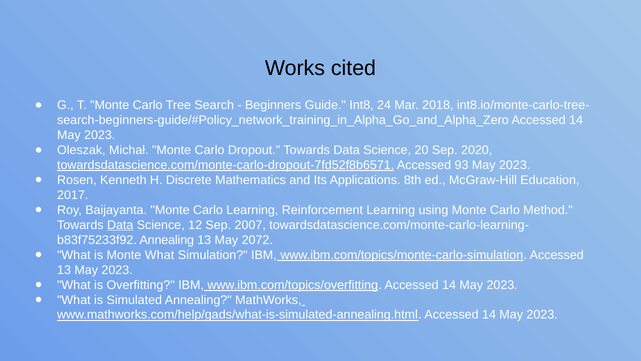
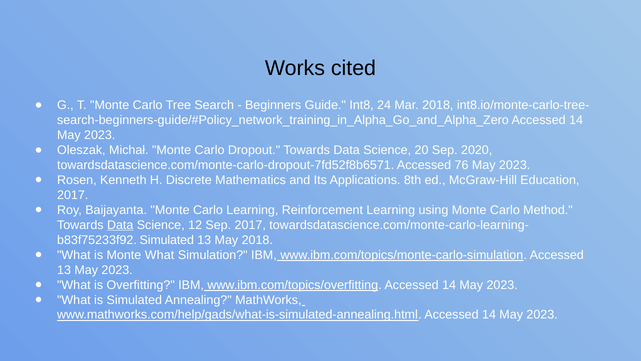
towardsdatascience.com/monte-carlo-dropout-7fd52f8b6571 underline: present -> none (226, 165)
93: 93 -> 76 (462, 165)
Sep 2007: 2007 -> 2017 (250, 225)
Annealing: Annealing -> Simulated (167, 240)
May 2072: 2072 -> 2018 (257, 240)
